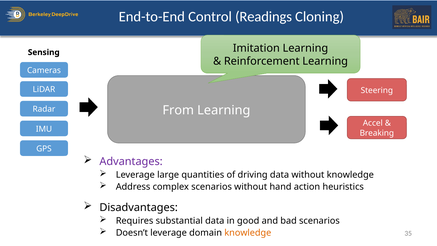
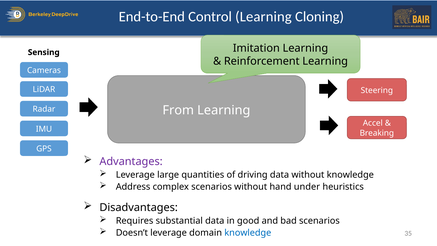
Control Readings: Readings -> Learning (263, 17)
action: action -> under (307, 187)
knowledge colour: orange -> blue (248, 233)
